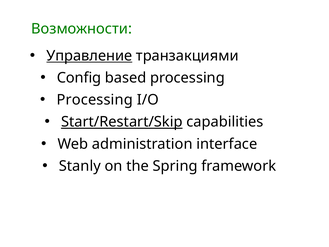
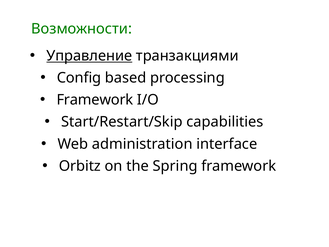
Processing: Processing -> Framework (95, 100)
Start/Restart/Skip underline: present -> none (122, 122)
Stanly: Stanly -> Orbitz (80, 166)
